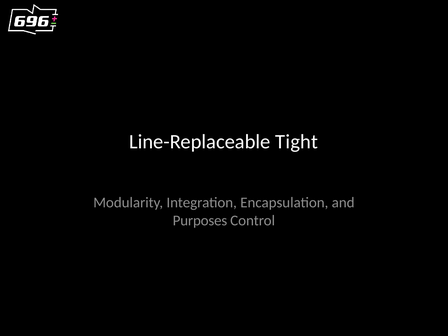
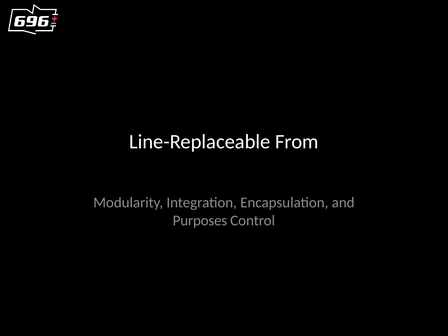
Tight: Tight -> From (297, 142)
